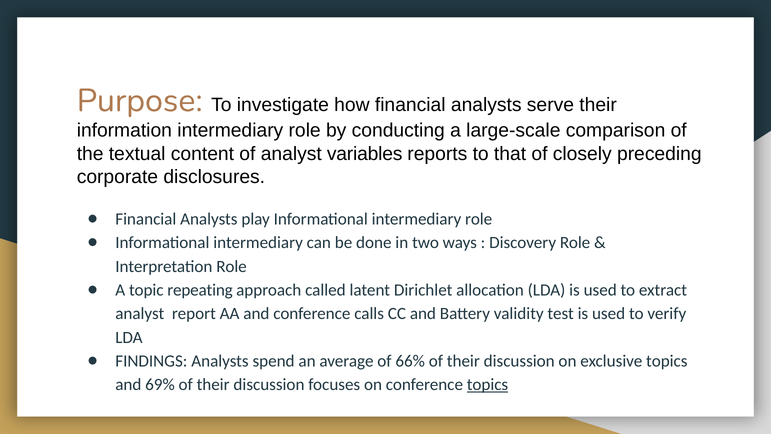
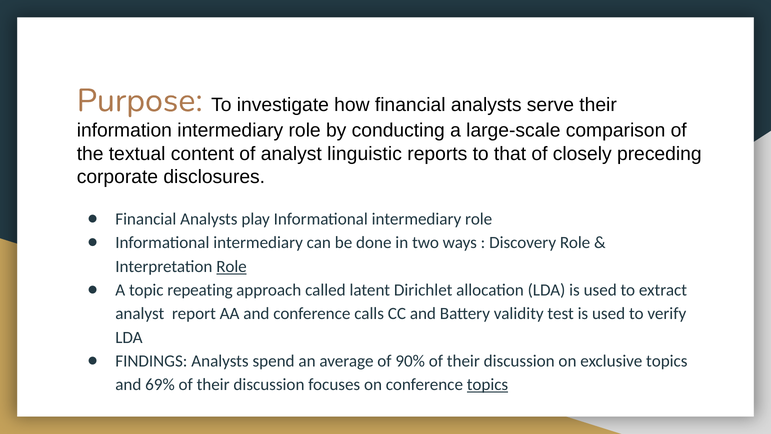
variables: variables -> linguistic (365, 154)
Role underline: none -> present (232, 266)
66%: 66% -> 90% (410, 361)
